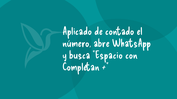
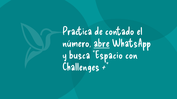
Aplicado: Aplicado -> Practica (77, 32)
abre underline: none -> present (102, 43)
Completan: Completan -> Challenges (81, 67)
